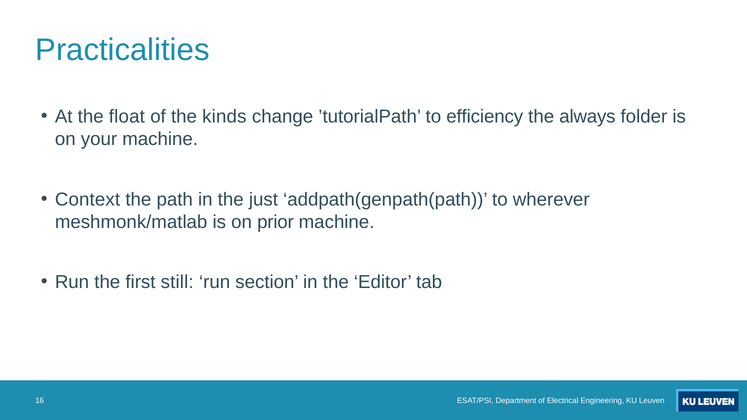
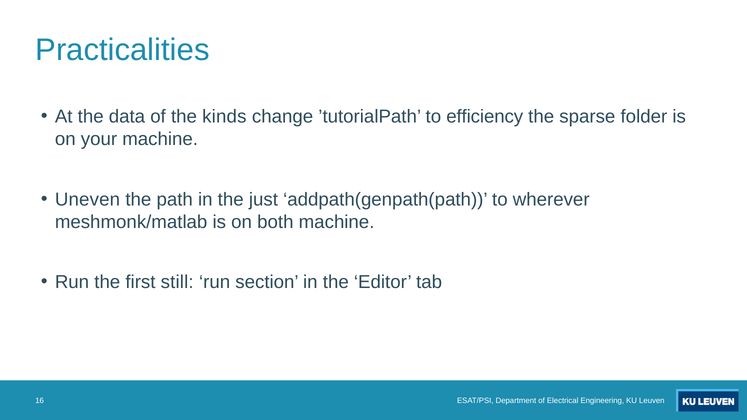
float: float -> data (127, 117)
always: always -> sparse (587, 117)
Context: Context -> Uneven (88, 200)
prior: prior -> both (275, 222)
